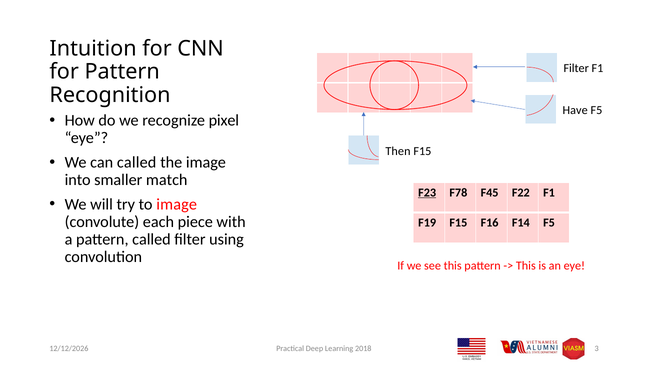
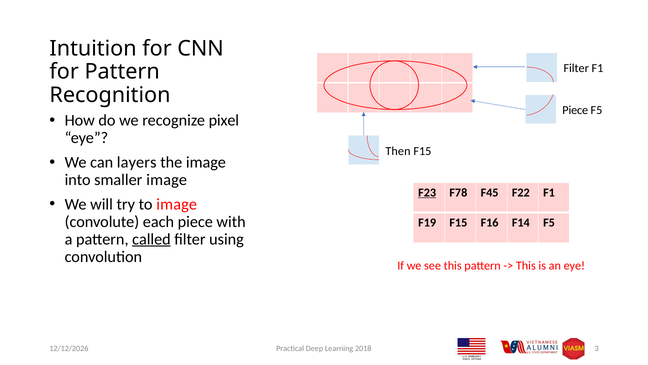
Have: Have -> Piece (575, 110)
can called: called -> layers (137, 162)
smaller match: match -> image (167, 180)
called underline: none -> present (151, 239)
